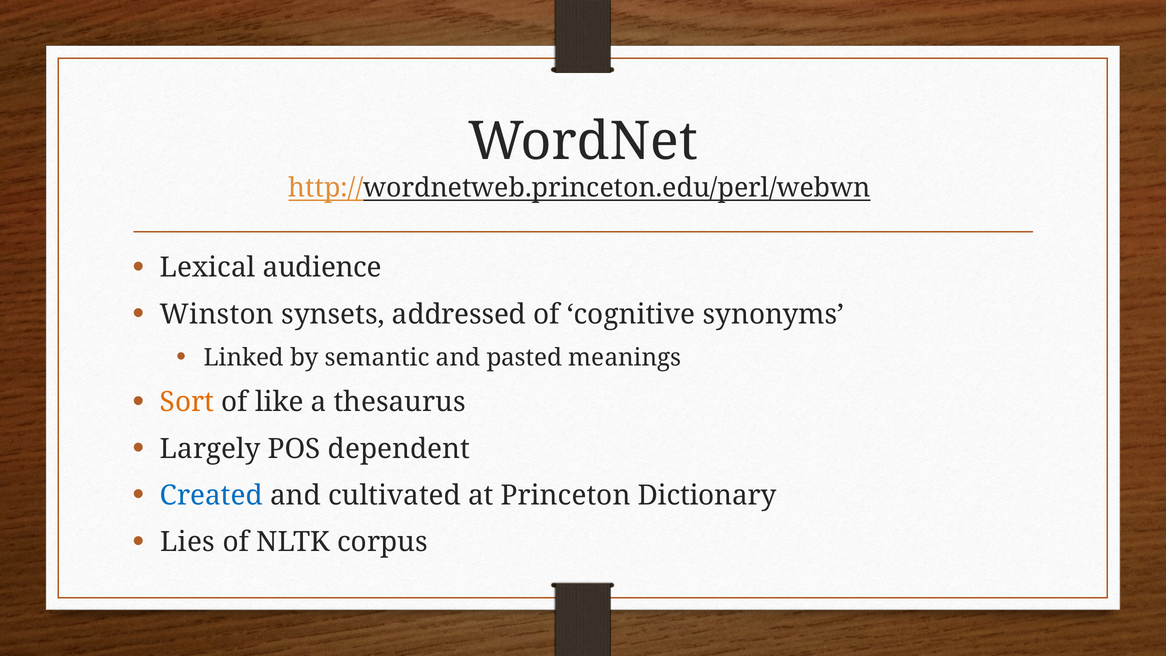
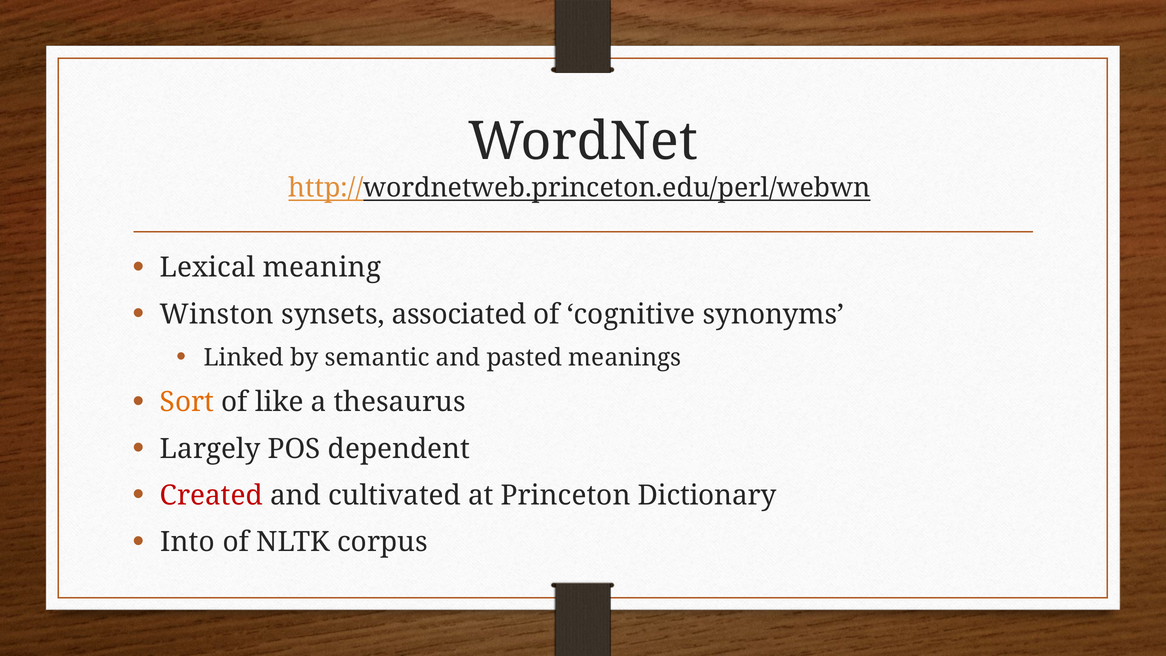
audience: audience -> meaning (322, 268)
addressed: addressed -> associated (459, 314)
Created colour: blue -> red (211, 495)
Lies: Lies -> Into (188, 542)
